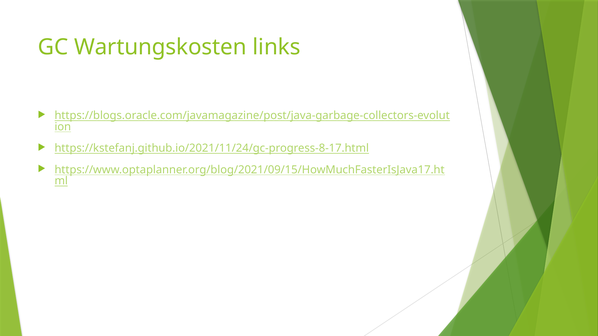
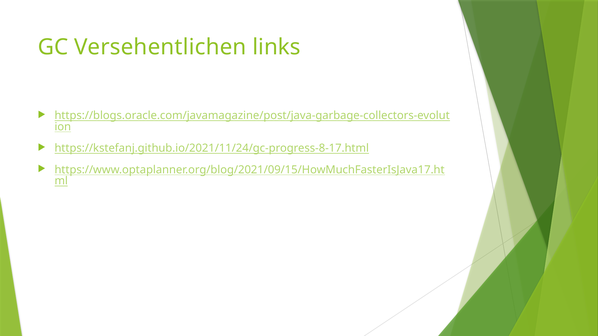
Wartungskosten: Wartungskosten -> Versehentlichen (160, 47)
